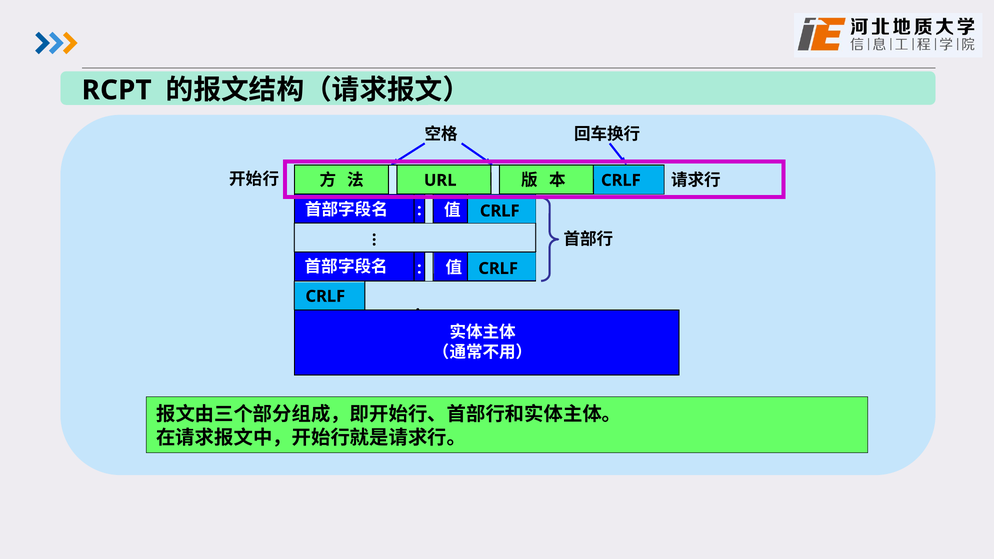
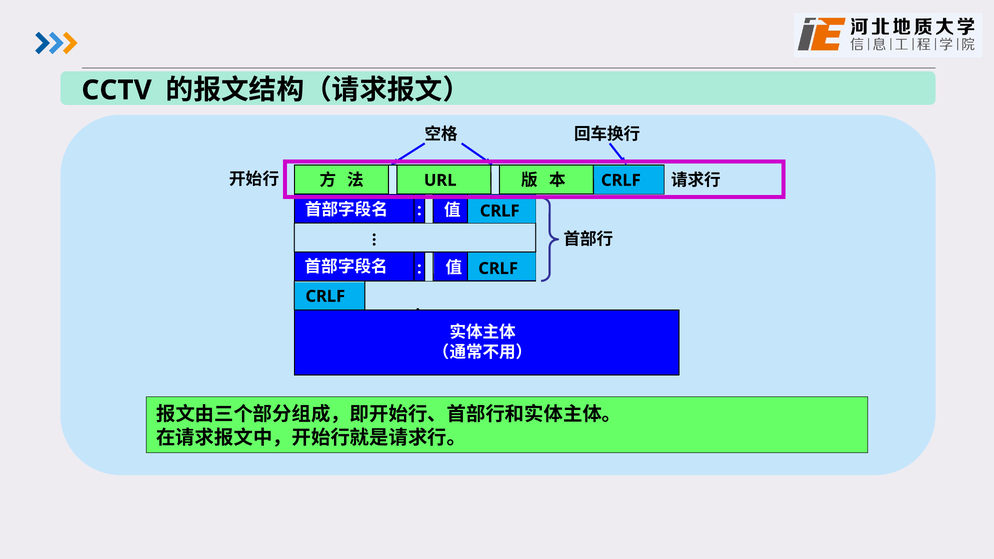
RCPT: RCPT -> CCTV (117, 90)
